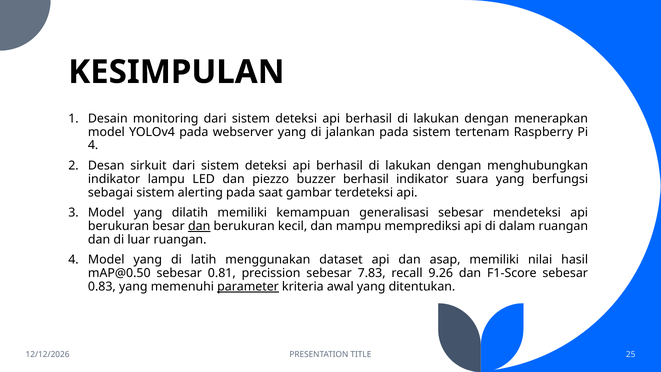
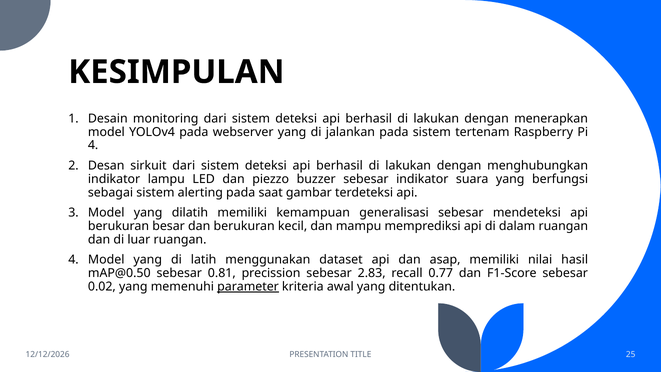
buzzer berhasil: berhasil -> sebesar (366, 179)
dan underline: present -> none (199, 226)
7.83: 7.83 -> 2.83 (372, 273)
9.26: 9.26 -> 0.77 (441, 273)
0.83: 0.83 -> 0.02 (102, 286)
